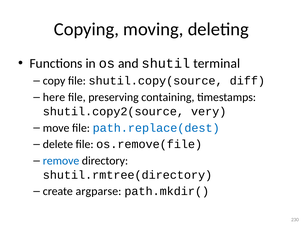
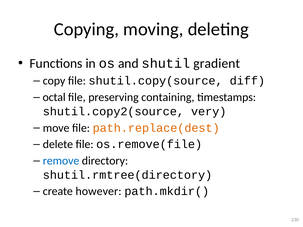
terminal: terminal -> gradient (217, 64)
here: here -> octal (54, 97)
path.replace(dest colour: blue -> orange (156, 128)
argparse: argparse -> however (99, 192)
